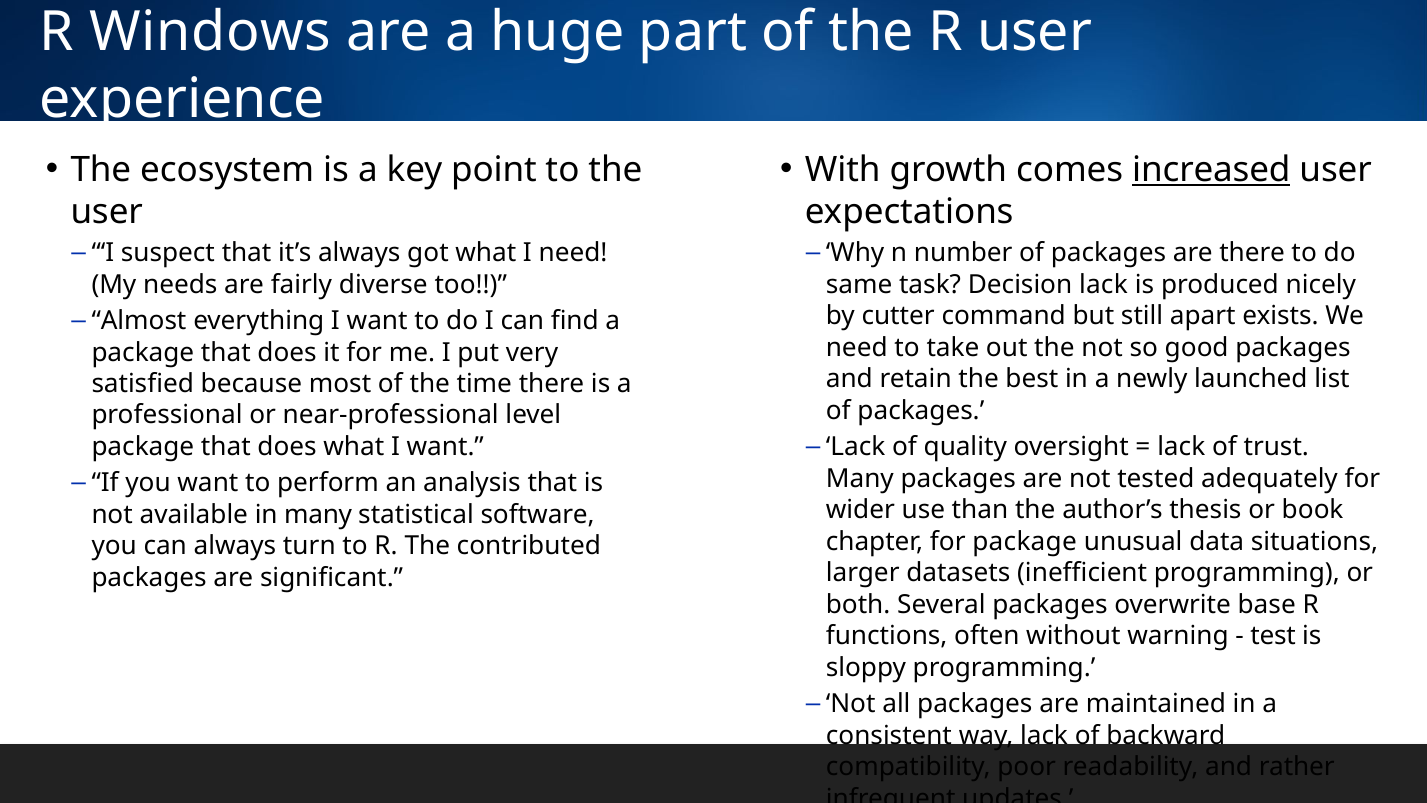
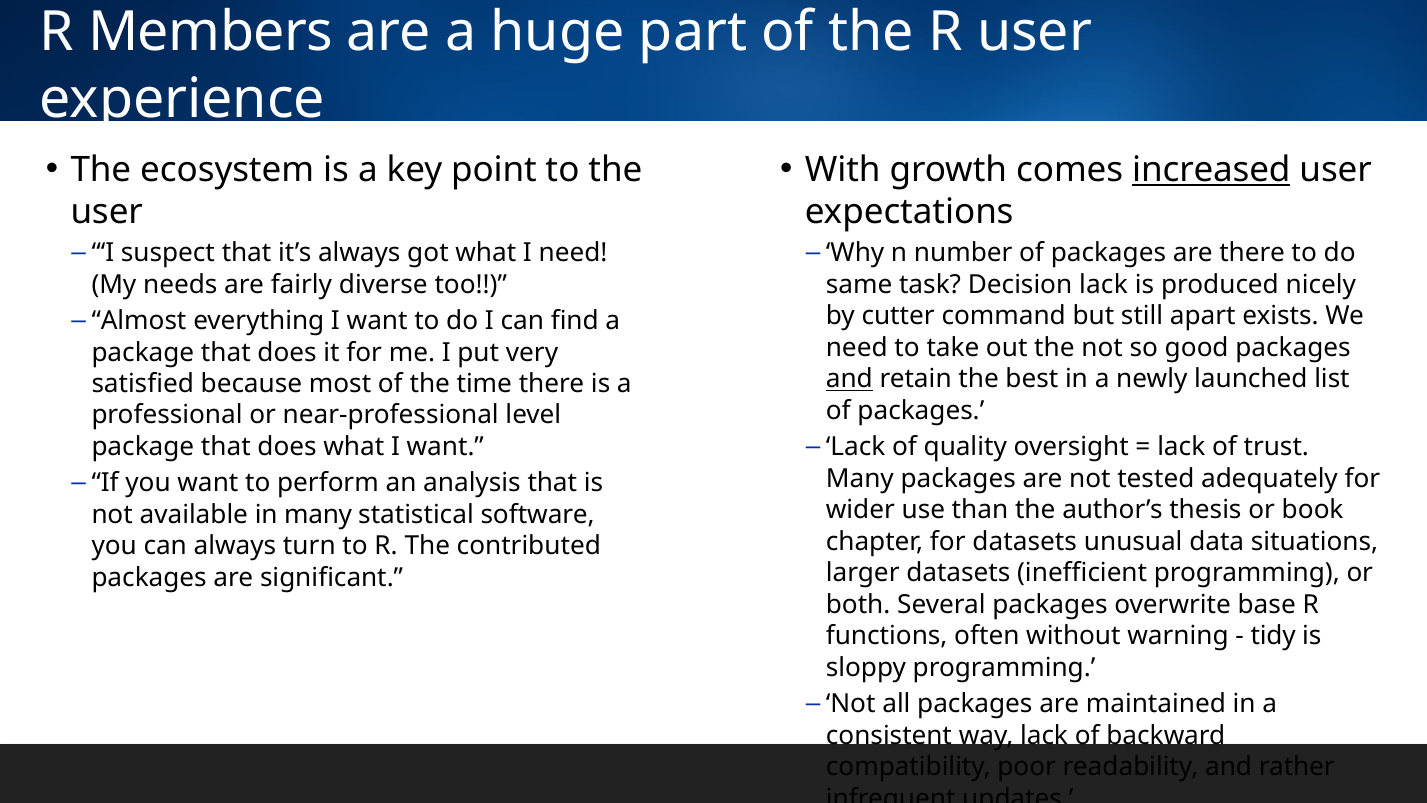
Windows: Windows -> Members (211, 32)
and underline: none -> present (849, 379)
for package: package -> datasets (1025, 542)
test: test -> tidy (1273, 636)
